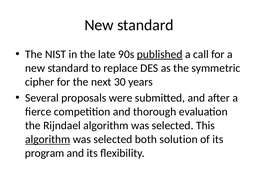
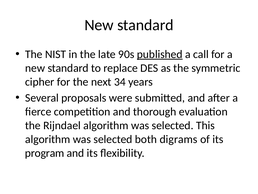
30: 30 -> 34 (120, 82)
algorithm underline: present -> none (48, 139)
solution: solution -> digrams (179, 139)
